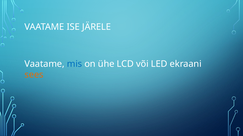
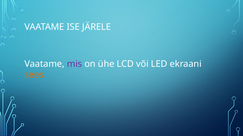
mis colour: blue -> purple (75, 64)
